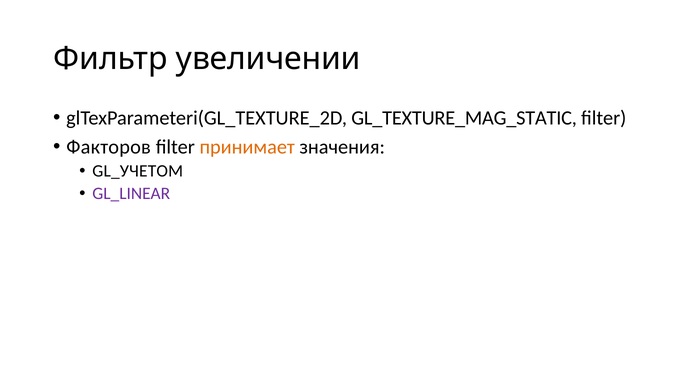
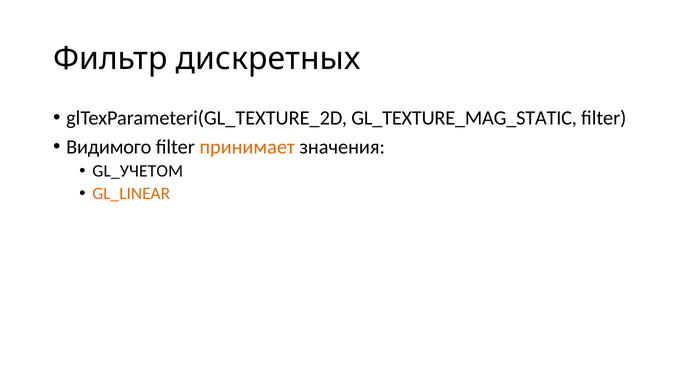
увеличении: увеличении -> дискретных (268, 59)
Факторов: Факторов -> Видимого (109, 147)
GL_LINEAR colour: purple -> orange (131, 194)
